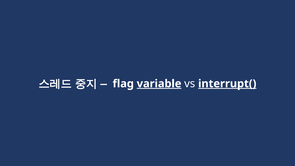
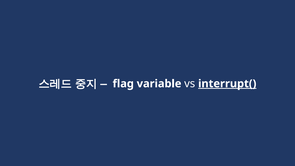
variable underline: present -> none (159, 84)
